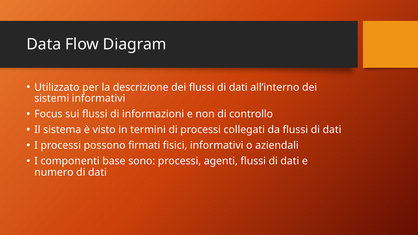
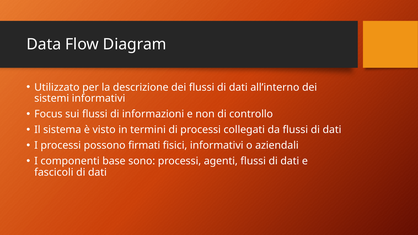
numero: numero -> fascicoli (54, 172)
